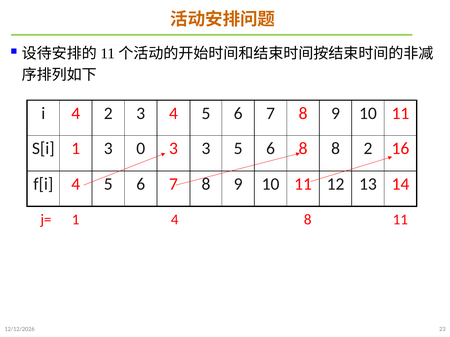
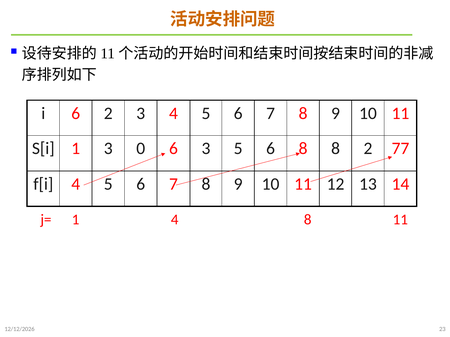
i 4: 4 -> 6 (76, 113)
0 3: 3 -> 6 (173, 149)
16: 16 -> 77 (400, 149)
